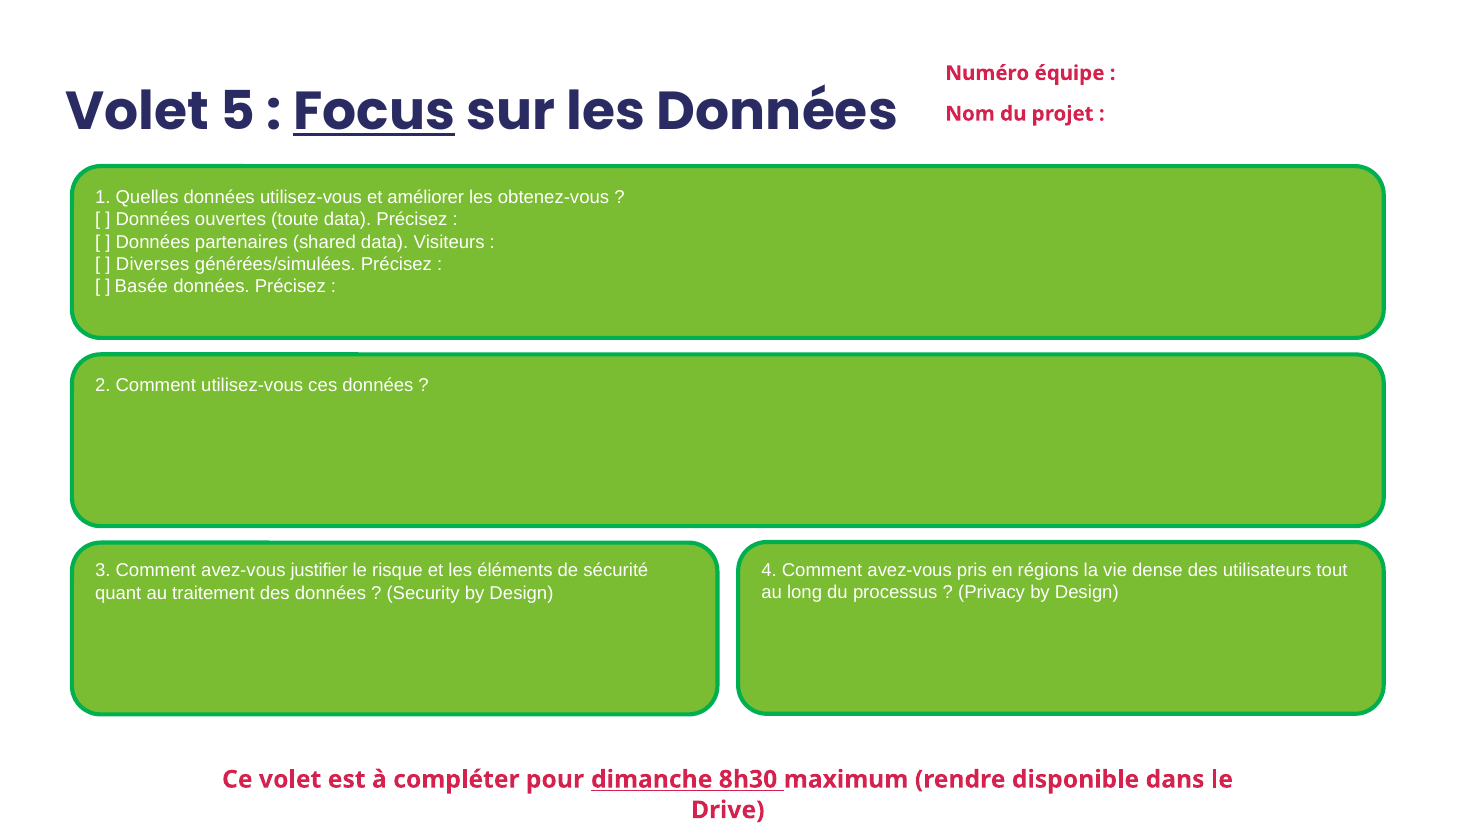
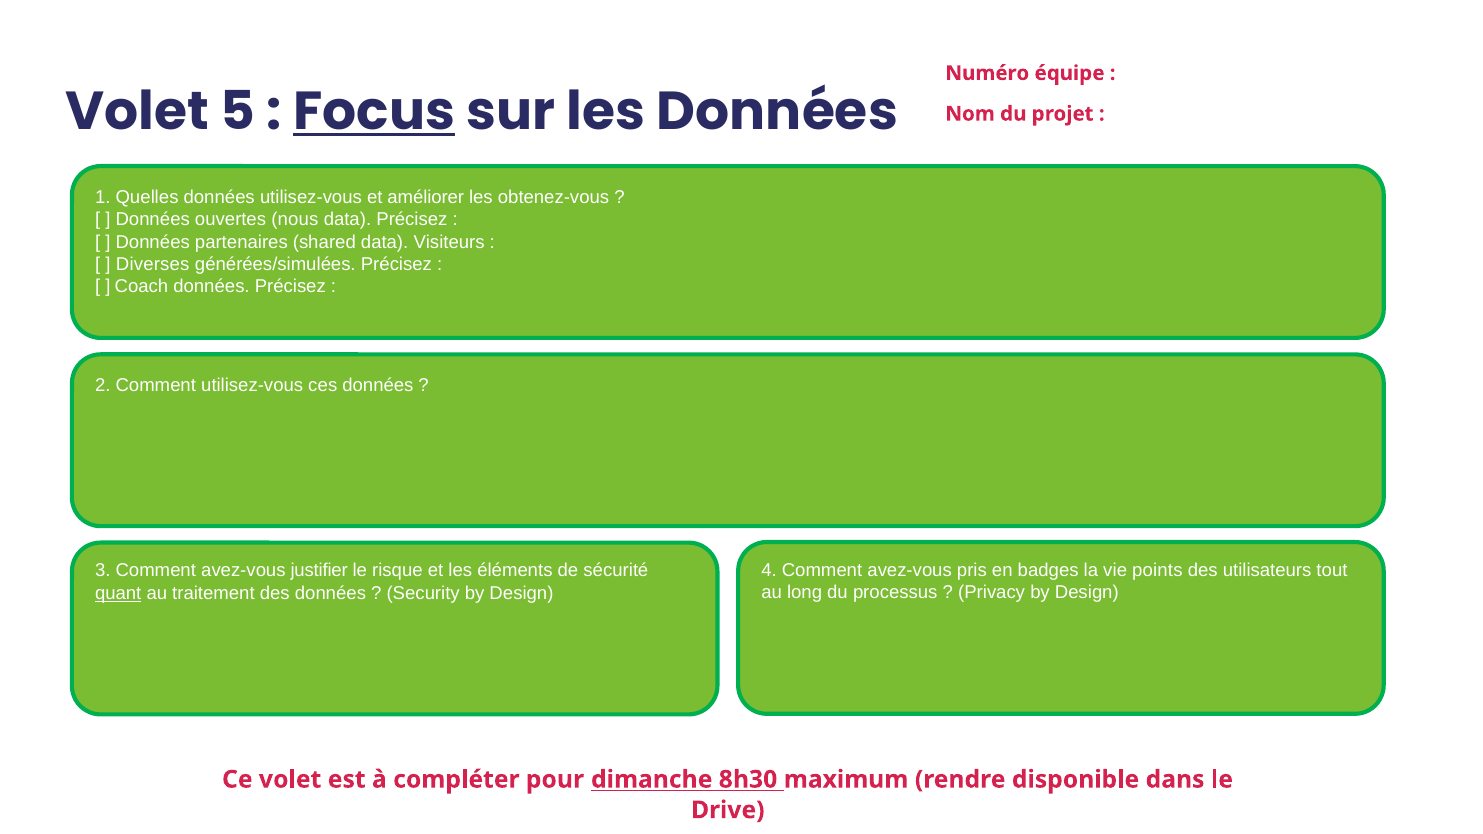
toute: toute -> nous (295, 220)
Basée: Basée -> Coach (141, 287)
régions: régions -> badges (1048, 570)
dense: dense -> points (1157, 570)
quant underline: none -> present (118, 593)
